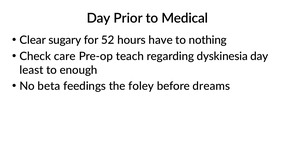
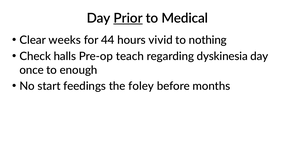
Prior underline: none -> present (128, 18)
sugary: sugary -> weeks (65, 40)
52: 52 -> 44 (108, 40)
have: have -> vivid (161, 40)
care: care -> halls (65, 56)
least: least -> once (32, 70)
beta: beta -> start (49, 86)
dreams: dreams -> months (211, 86)
